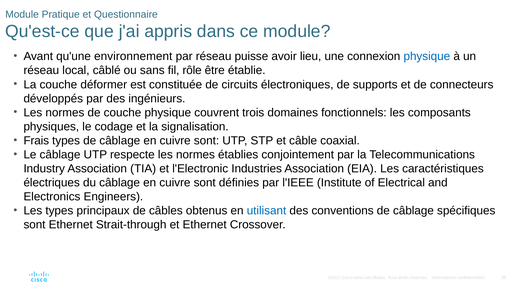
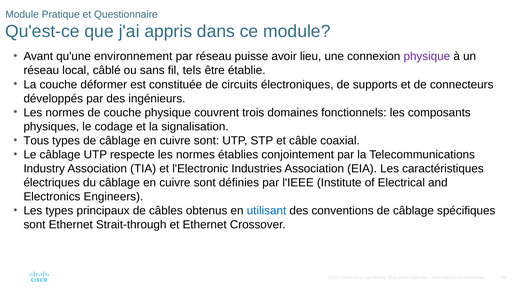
physique colour: blue -> purple (427, 56)
rôle: rôle -> tels (192, 70)
Frais: Frais -> Tous (36, 141)
